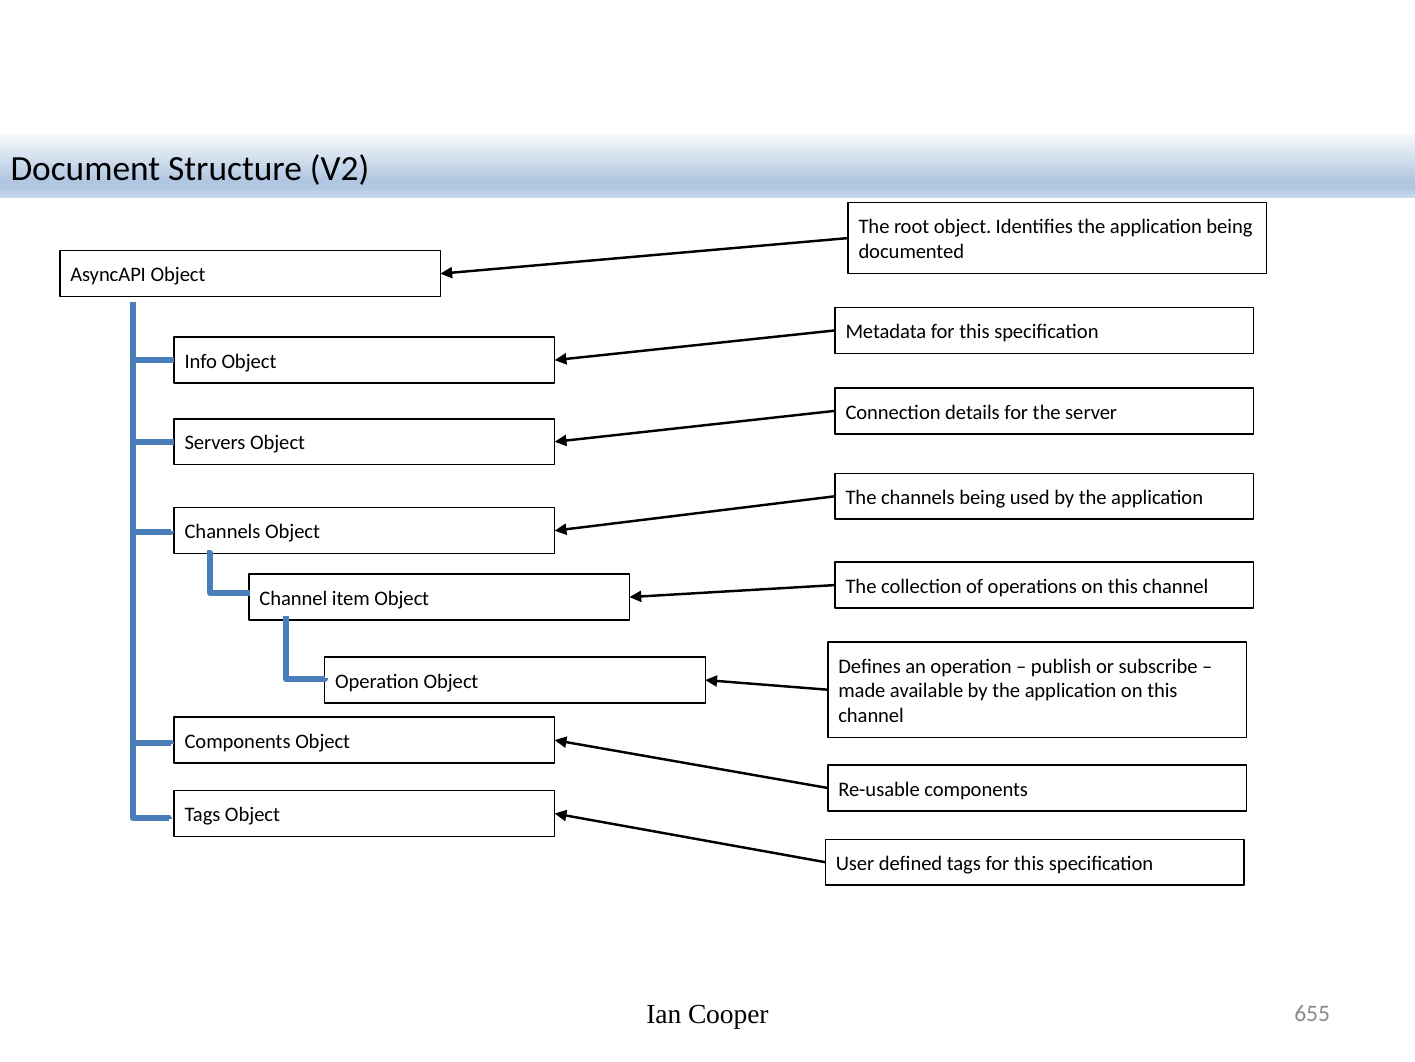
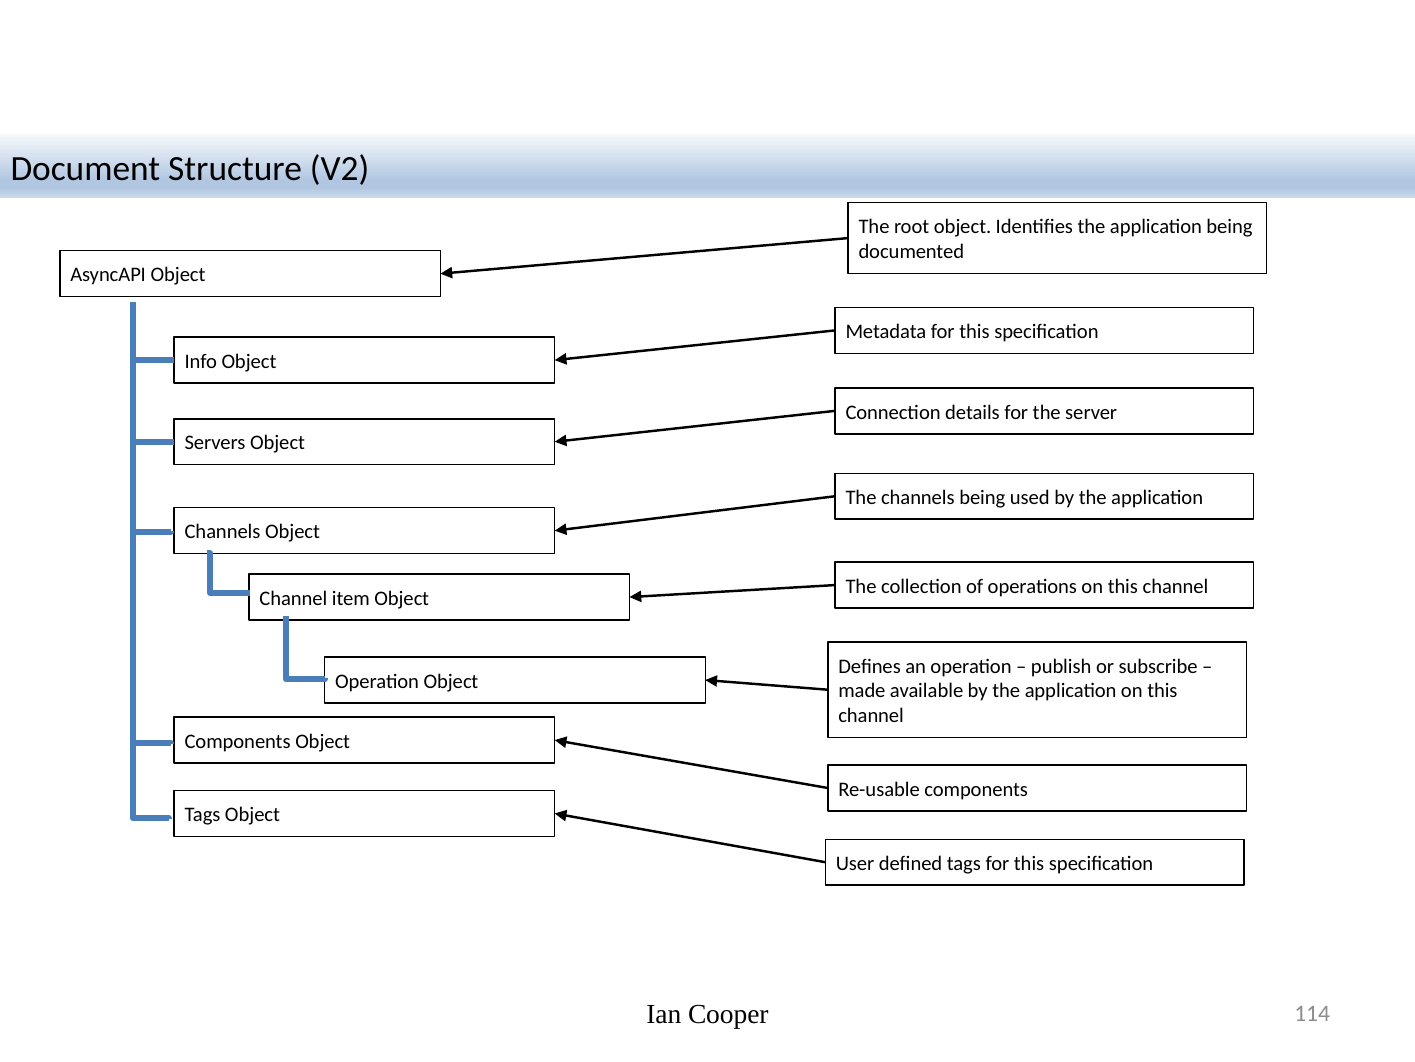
655: 655 -> 114 (1312, 1013)
